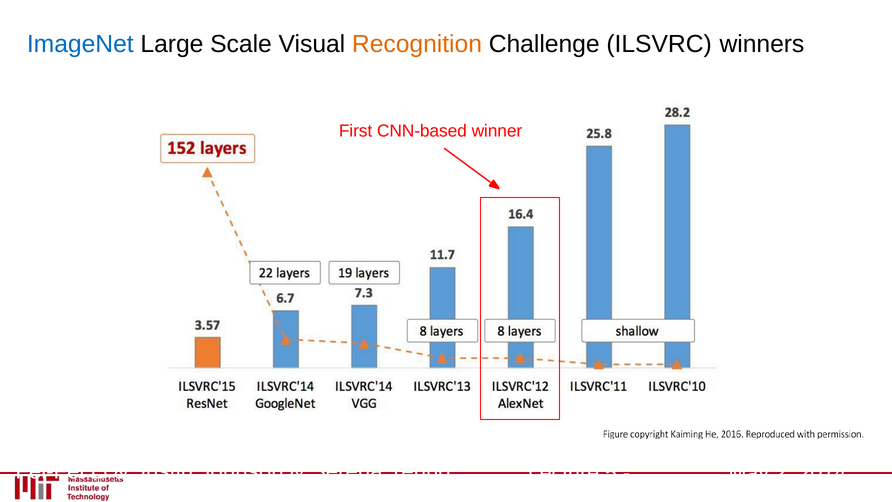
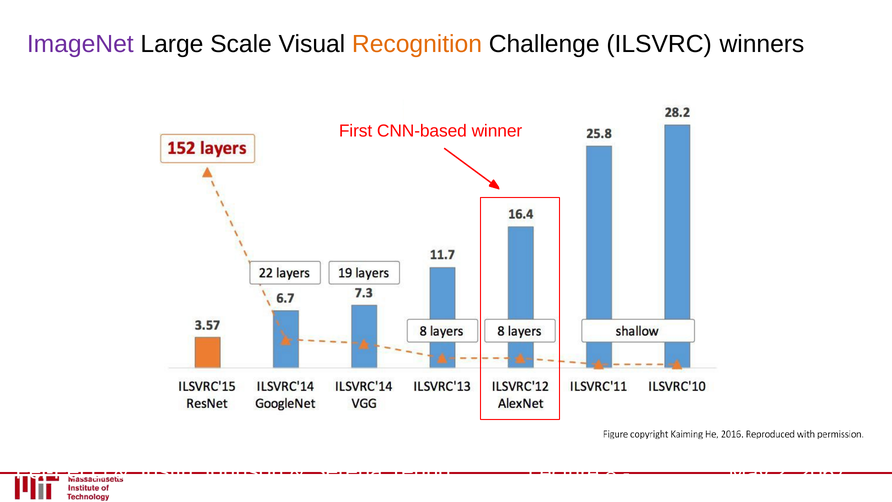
ImageNet colour: blue -> purple (80, 44)
5: 5 -> 8 (611, 473)
2014: 2014 -> 2067 (822, 473)
